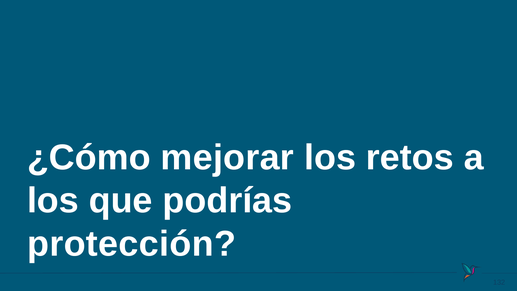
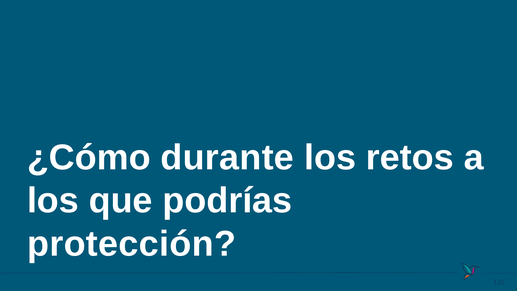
mejorar: mejorar -> durante (227, 158)
